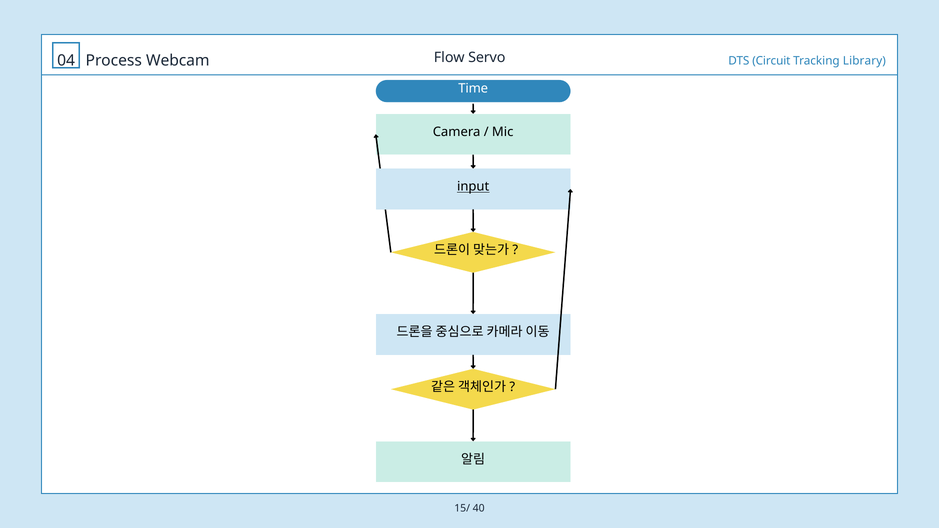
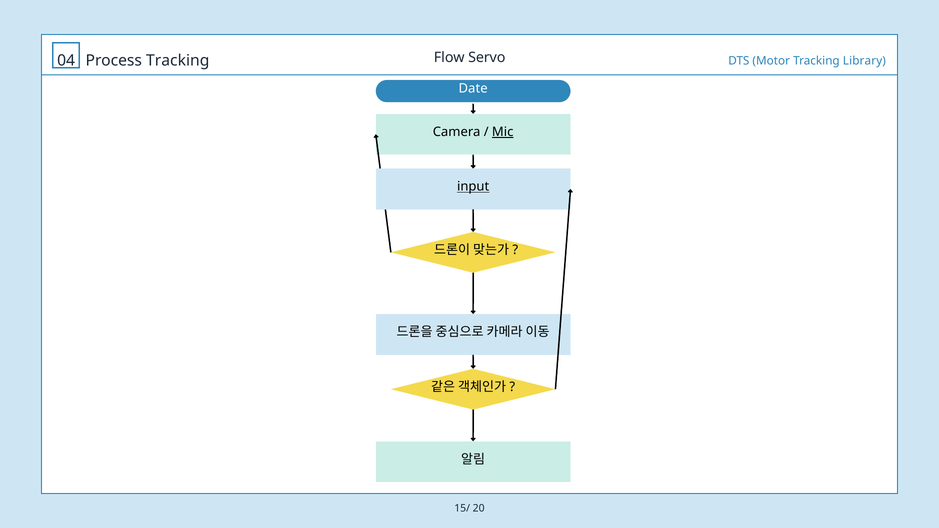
Process Webcam: Webcam -> Tracking (178, 60)
Circuit: Circuit -> Motor (771, 61)
Time: Time -> Date (473, 89)
Mic underline: none -> present (503, 132)
40: 40 -> 20 (479, 508)
